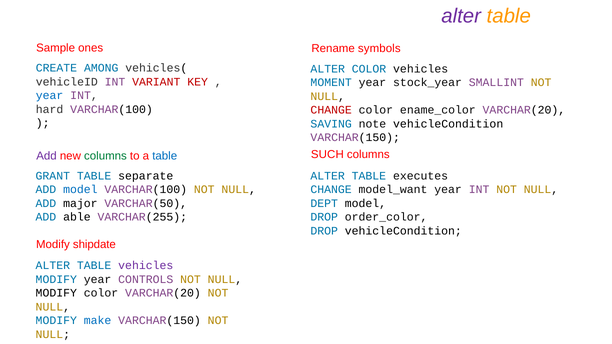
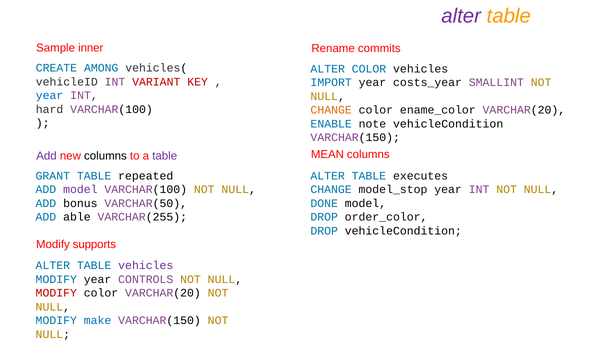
ones: ones -> inner (91, 48)
symbols: symbols -> commits (379, 48)
MOMENT: MOMENT -> IMPORT (331, 83)
stock_year: stock_year -> costs_year (428, 83)
CHANGE colour: red -> orange (331, 110)
SAVING: SAVING -> ENABLE (331, 124)
SUCH: SUCH -> MEAN (327, 155)
columns colour: green -> black (105, 156)
table colour: blue -> purple (165, 156)
separate: separate -> repeated (146, 176)
model colour: blue -> purple (80, 190)
model_want: model_want -> model_stop (393, 190)
major: major -> bonus (80, 204)
DEPT: DEPT -> DONE (324, 204)
shipdate: shipdate -> supports (94, 245)
MODIFY colour: black -> red (56, 293)
